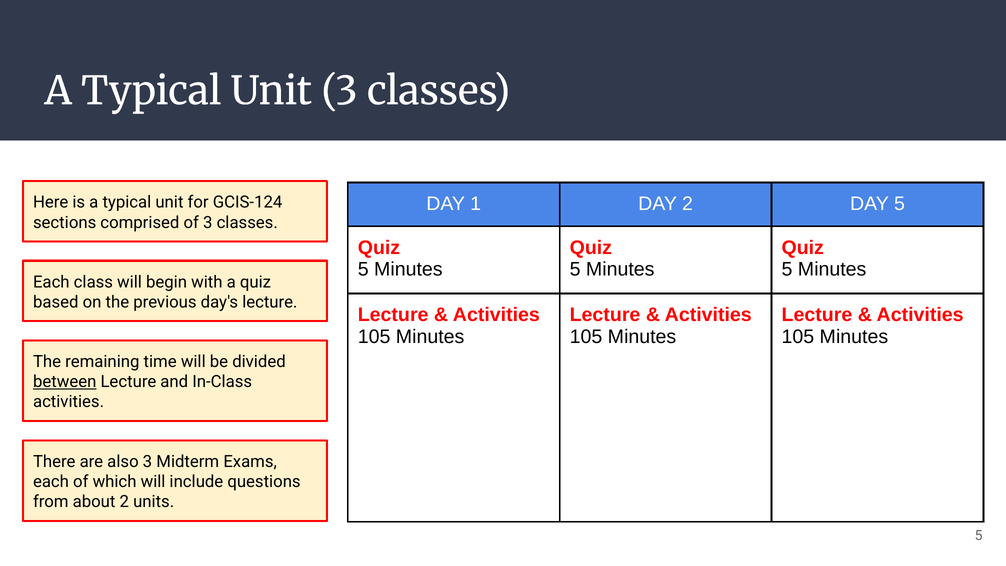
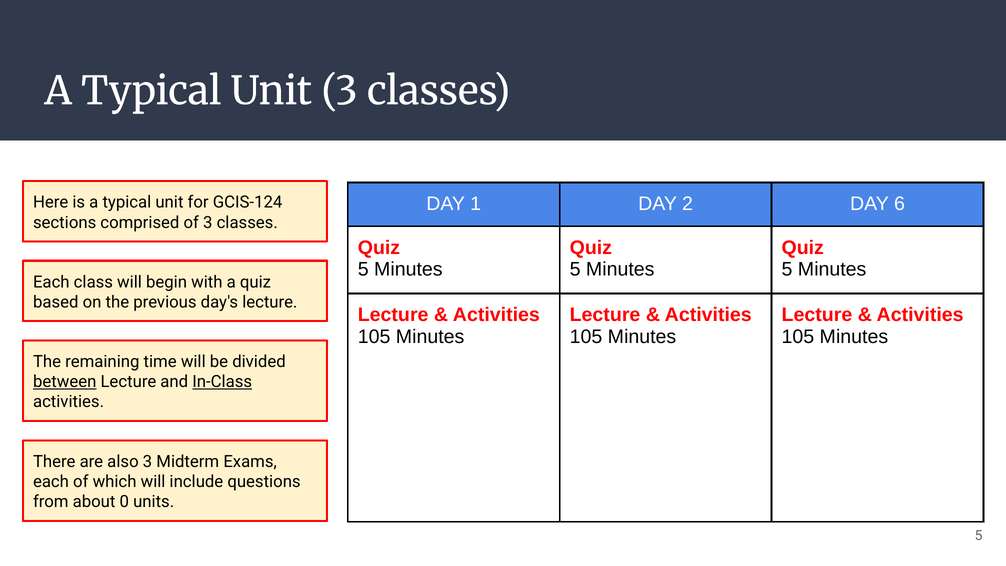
DAY 5: 5 -> 6 (899, 204)
In-Class underline: none -> present (222, 382)
about 2: 2 -> 0 (124, 502)
